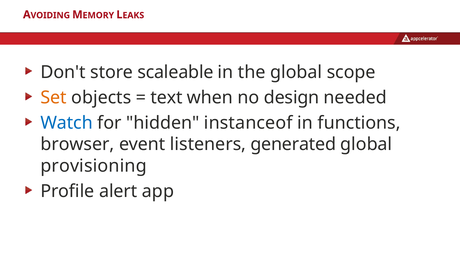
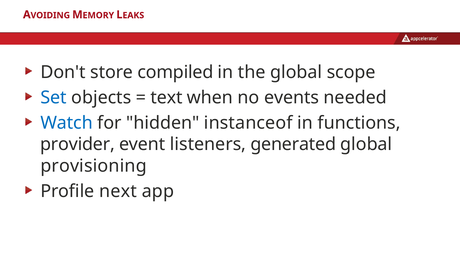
scaleable: scaleable -> compiled (175, 72)
Set colour: orange -> blue (54, 97)
design: design -> events (292, 97)
browser: browser -> provider (77, 144)
alert: alert -> next (118, 191)
